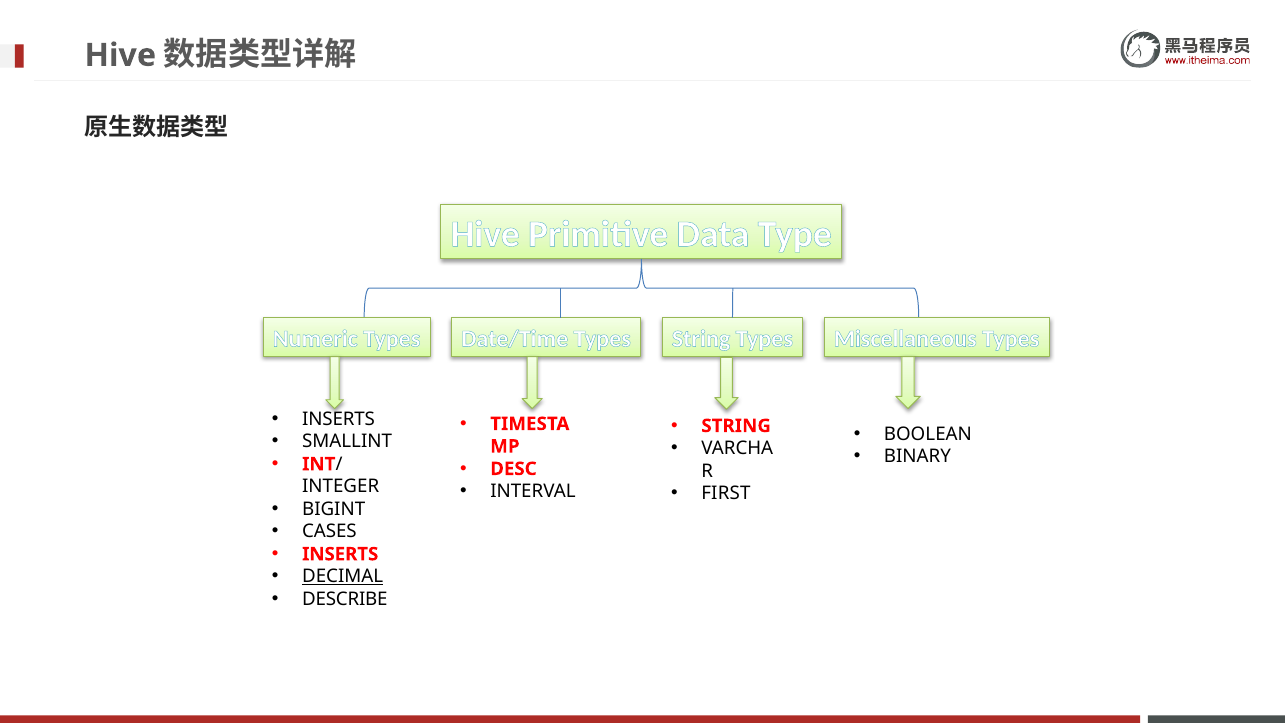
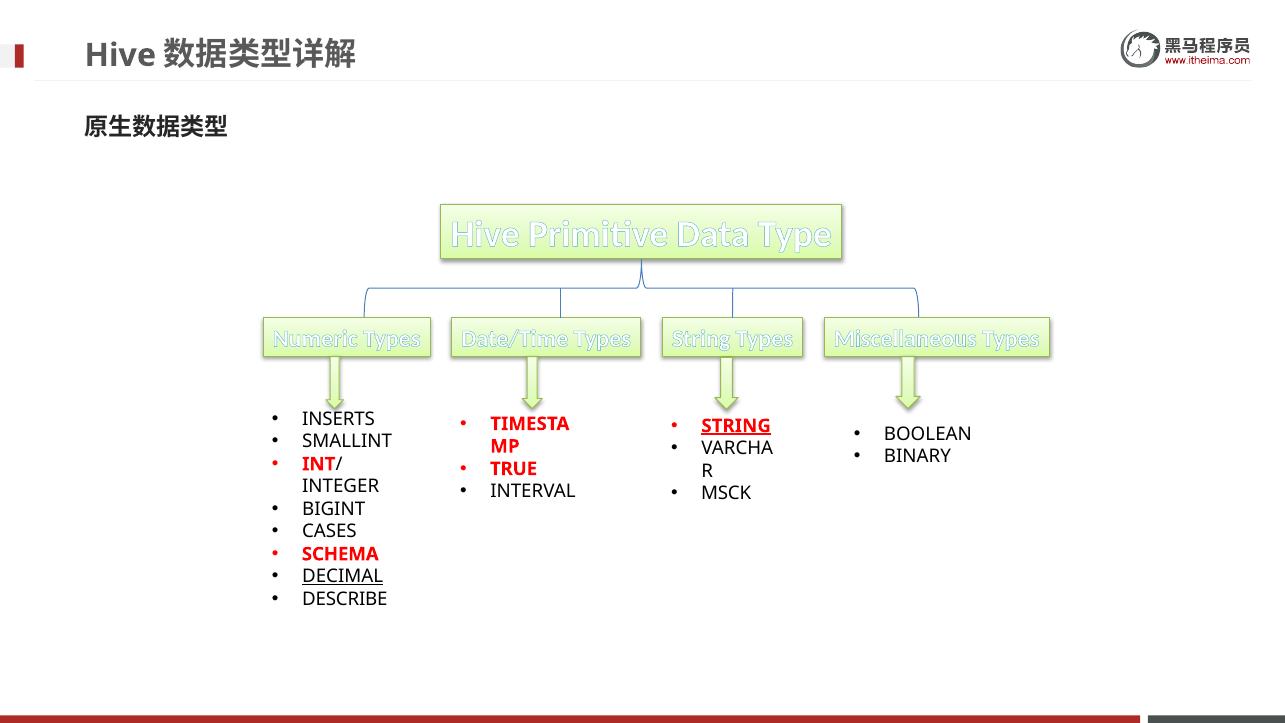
STRING underline: none -> present (736, 426)
DESC: DESC -> TRUE (514, 469)
FIRST: FIRST -> MSCK (726, 493)
INSERTS: INSERTS -> SCHEMA (340, 554)
